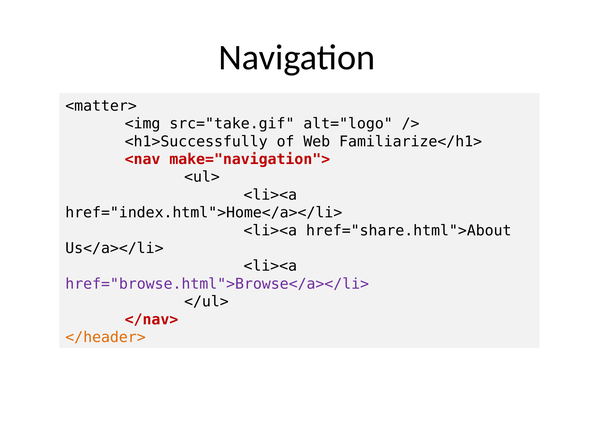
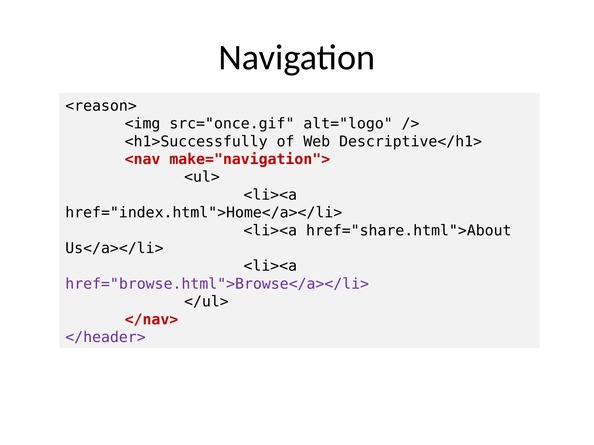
<matter>: <matter> -> <reason> (101, 106)
src="take.gif: src="take.gif -> src="once.gif (232, 124)
Familiarize</h1>: Familiarize</h1> -> Descriptive</h1> (411, 142)
</header> colour: orange -> purple (106, 338)
